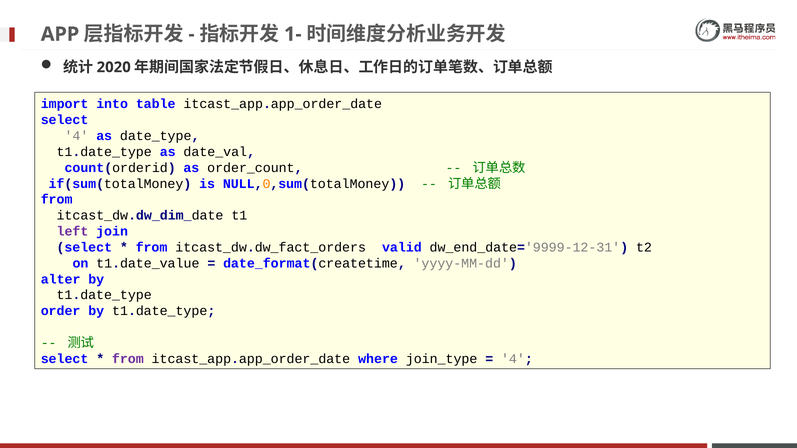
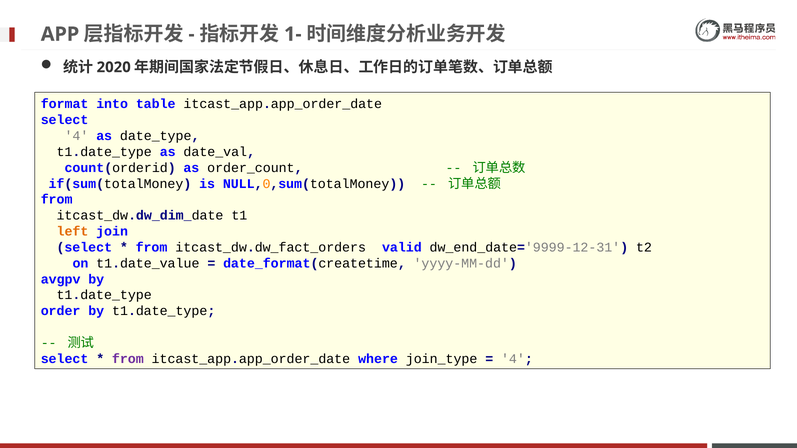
import: import -> format (65, 104)
left colour: purple -> orange (72, 232)
alter: alter -> avgpv (61, 279)
